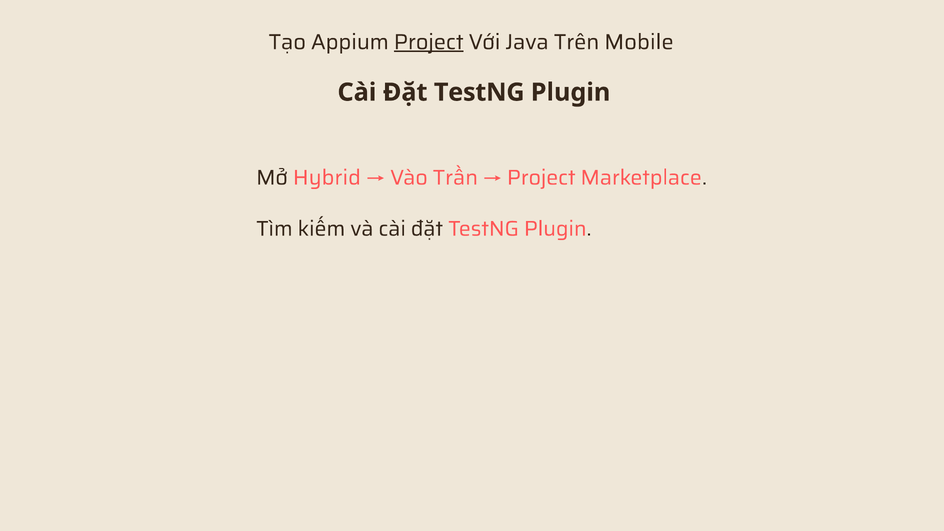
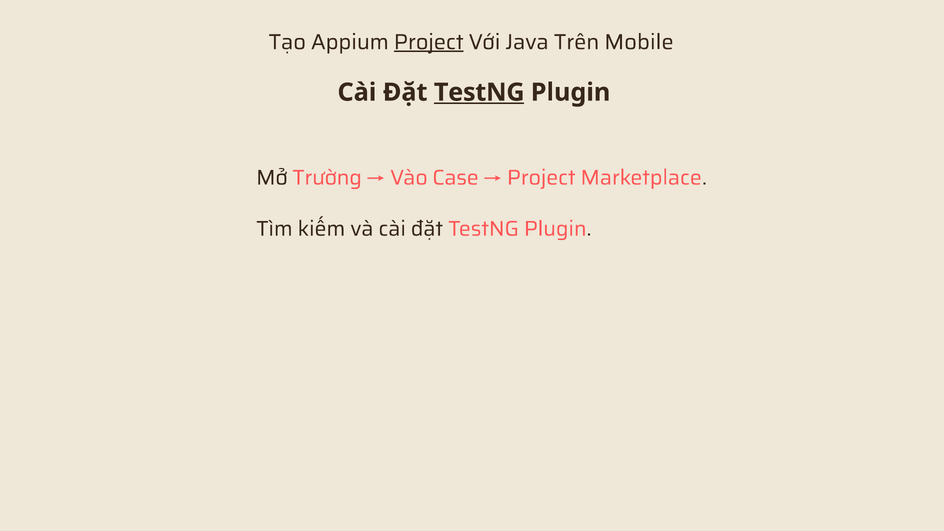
TestNG underline: none -> present (479, 92)
Hybrid: Hybrid -> Trường (327, 178)
Trần: Trần -> Case (456, 178)
